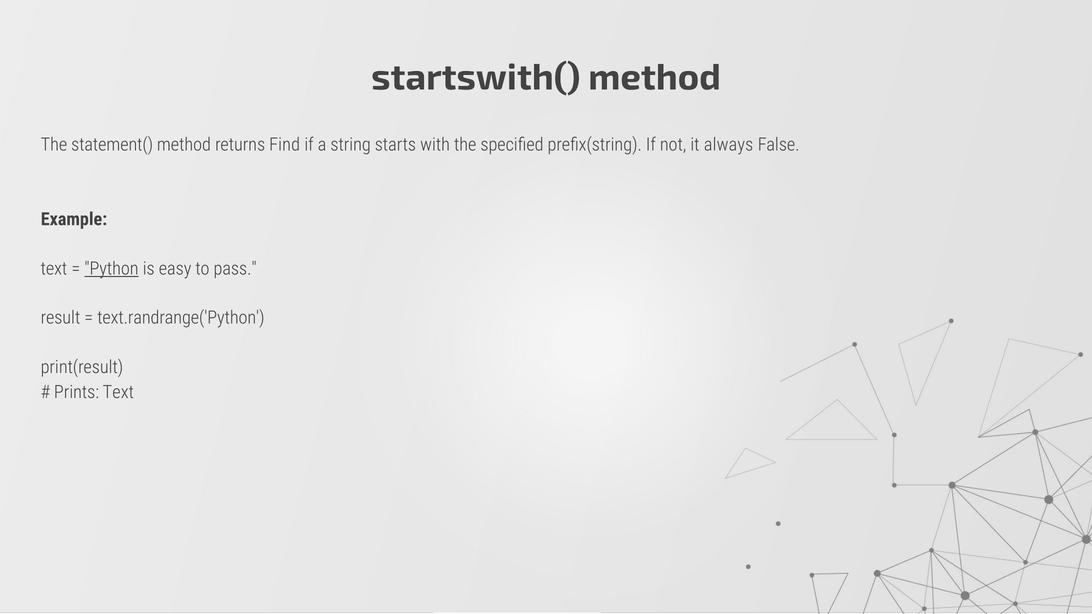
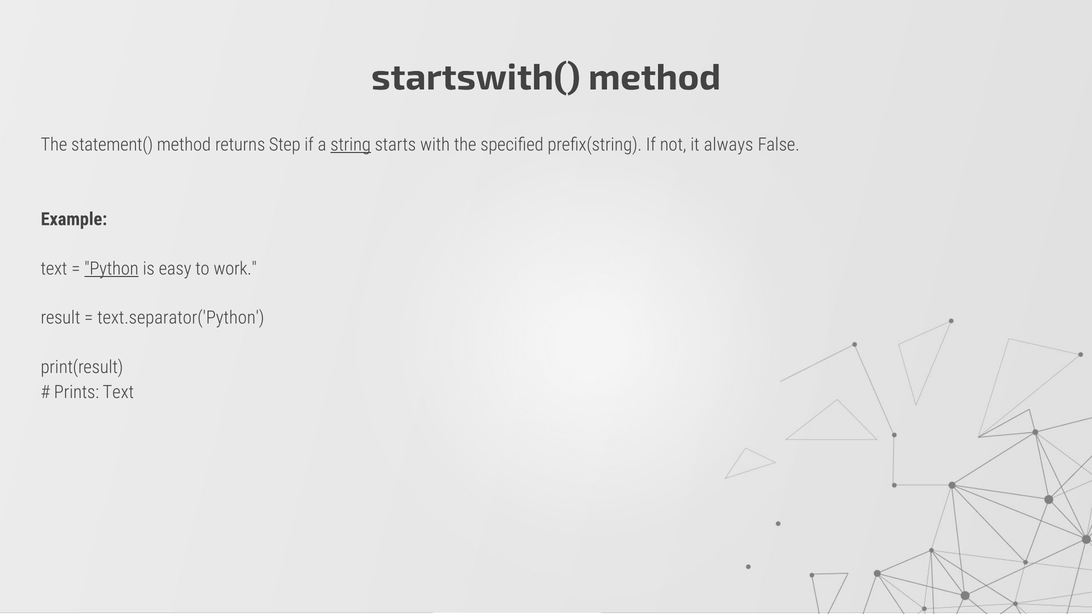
Find: Find -> Step (285, 145)
string underline: none -> present (351, 145)
pass: pass -> work (235, 269)
text.randrange('Python: text.randrange('Python -> text.separator('Python (181, 318)
